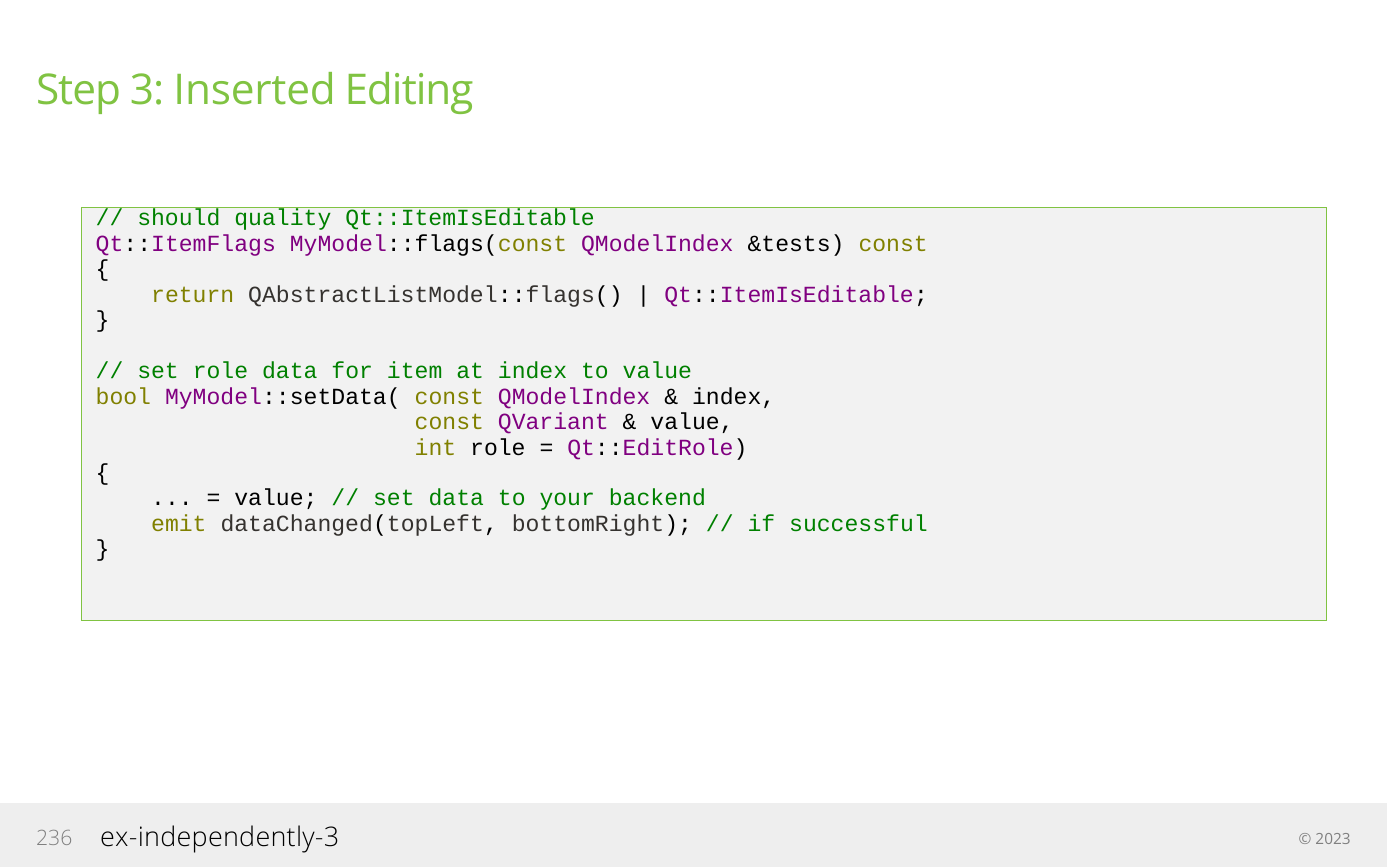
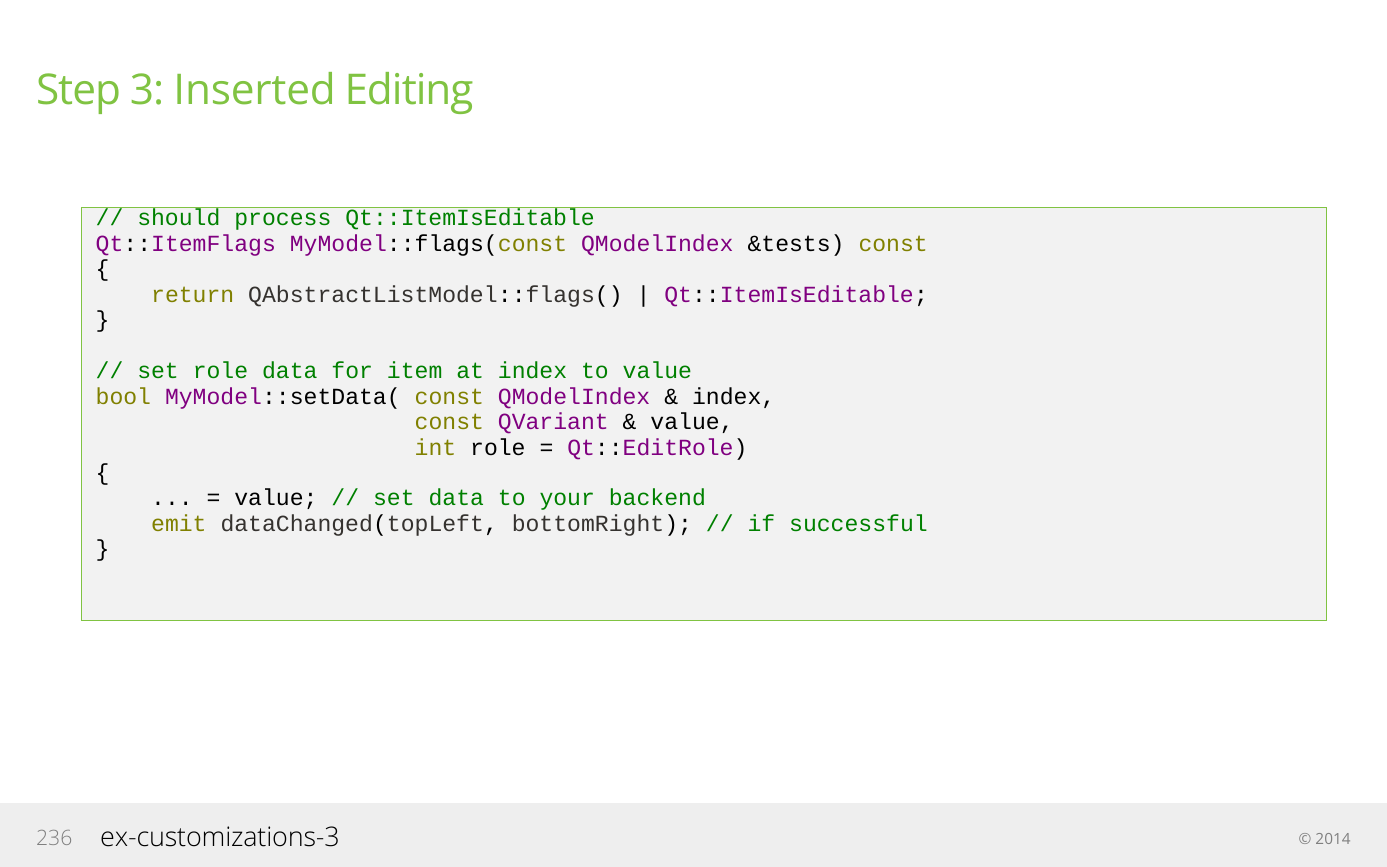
quality: quality -> process (283, 218)
ex-independently-3: ex-independently-3 -> ex-customizations-3 (220, 838)
2023: 2023 -> 2014 (1333, 839)
